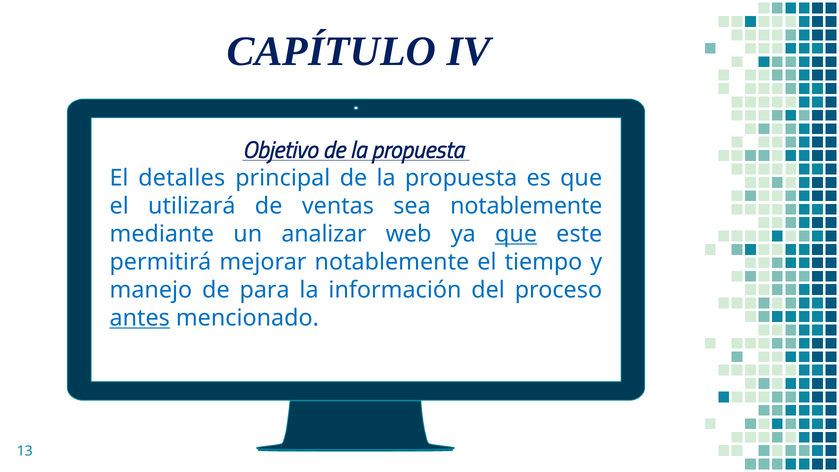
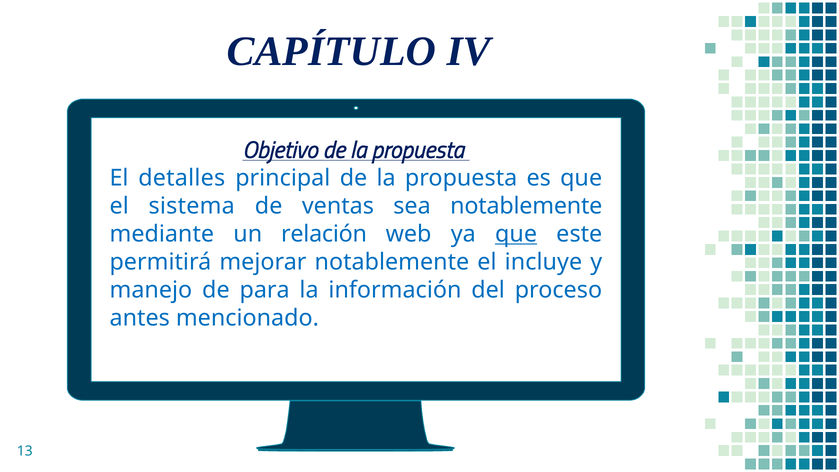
utilizará: utilizará -> sistema (192, 206)
analizar: analizar -> relación (324, 234)
tiempo: tiempo -> incluye (543, 262)
antes underline: present -> none (140, 318)
